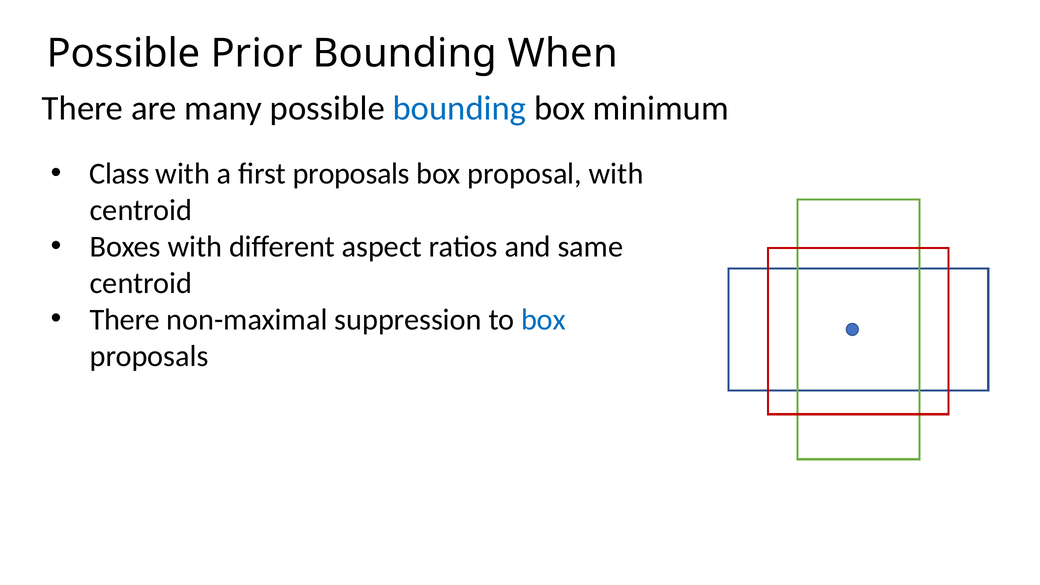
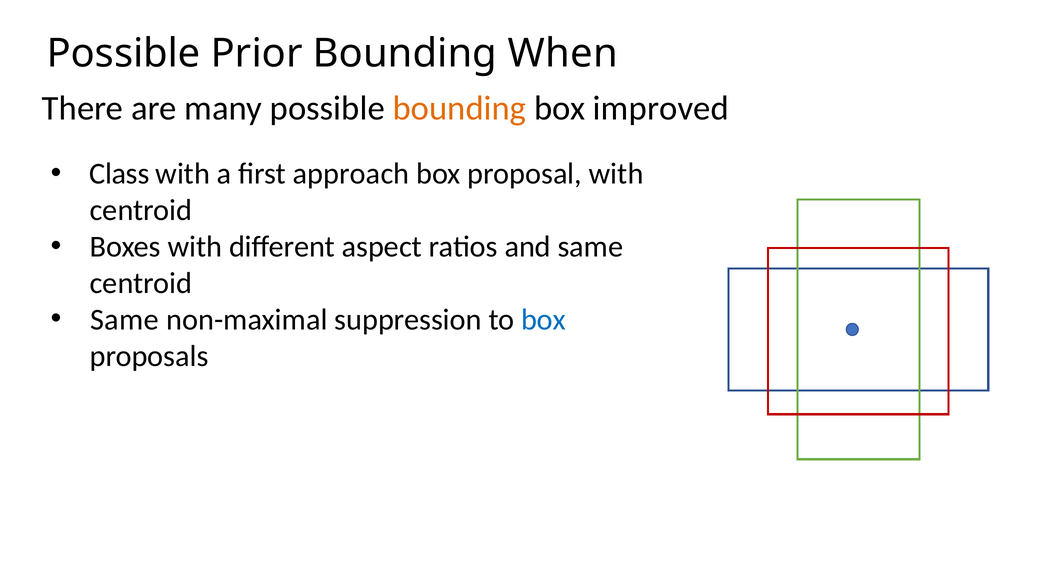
bounding colour: blue -> orange (459, 108)
minimum: minimum -> improved (661, 108)
first proposals: proposals -> approach (351, 174)
There: There -> Same (125, 320)
